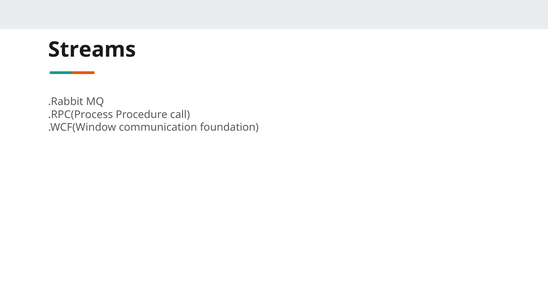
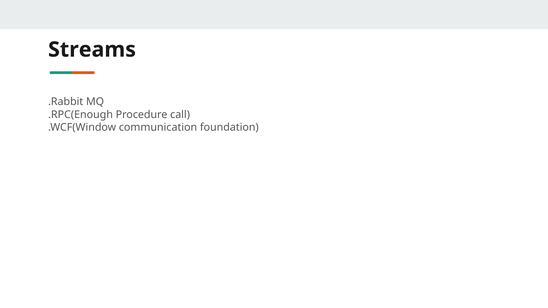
.RPC(Process: .RPC(Process -> .RPC(Enough (81, 115)
